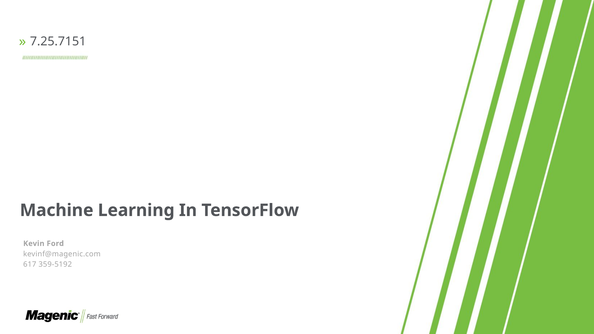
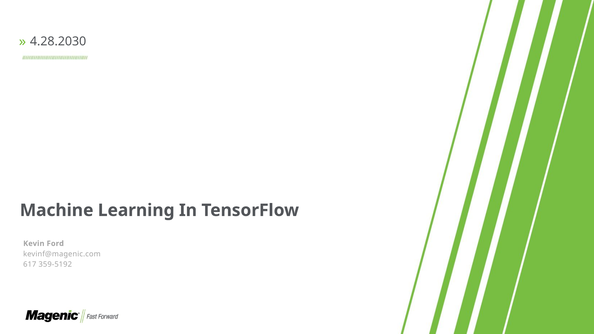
7.25.7151: 7.25.7151 -> 4.28.2030 (58, 41)
